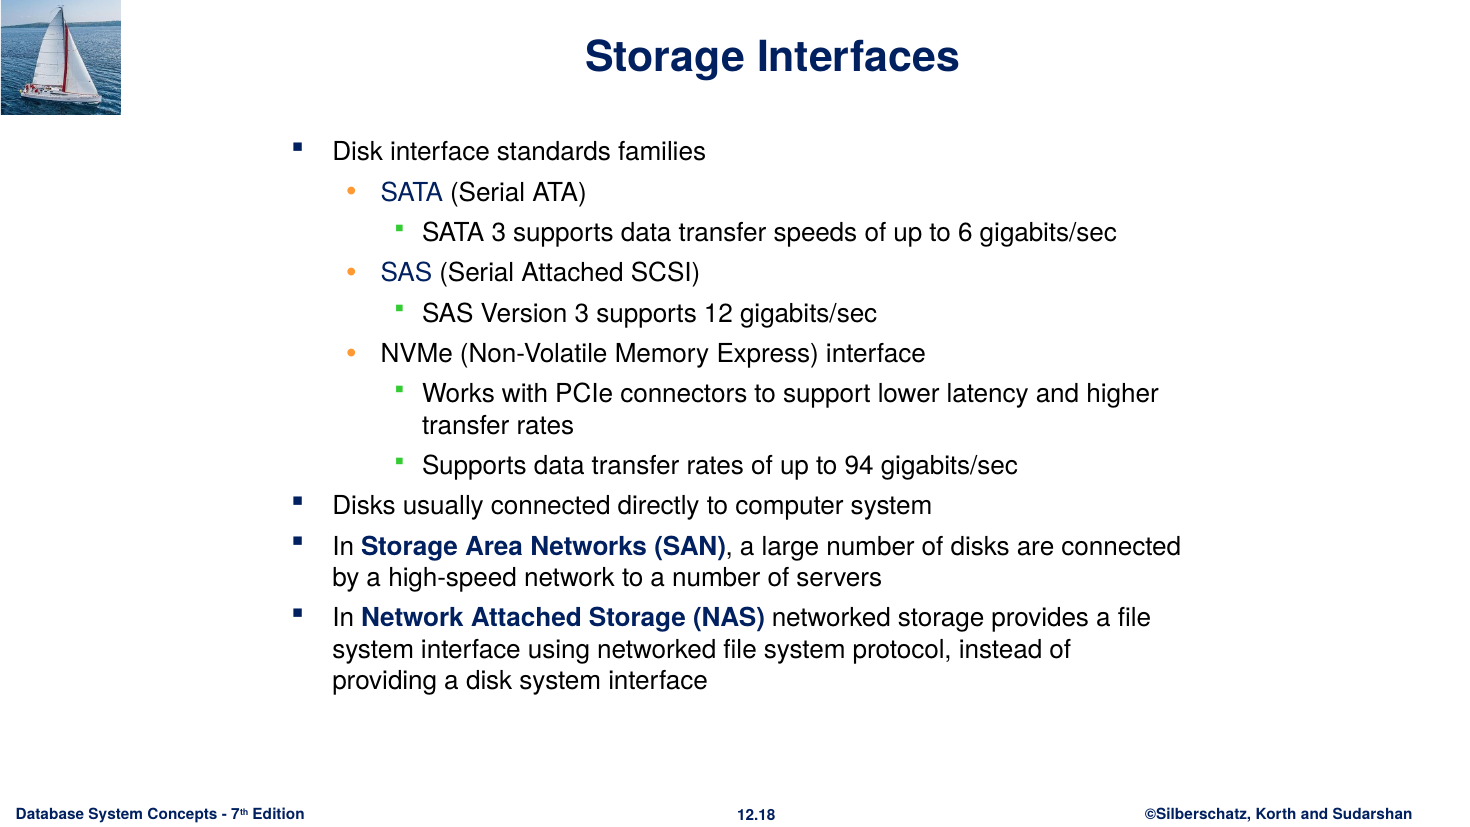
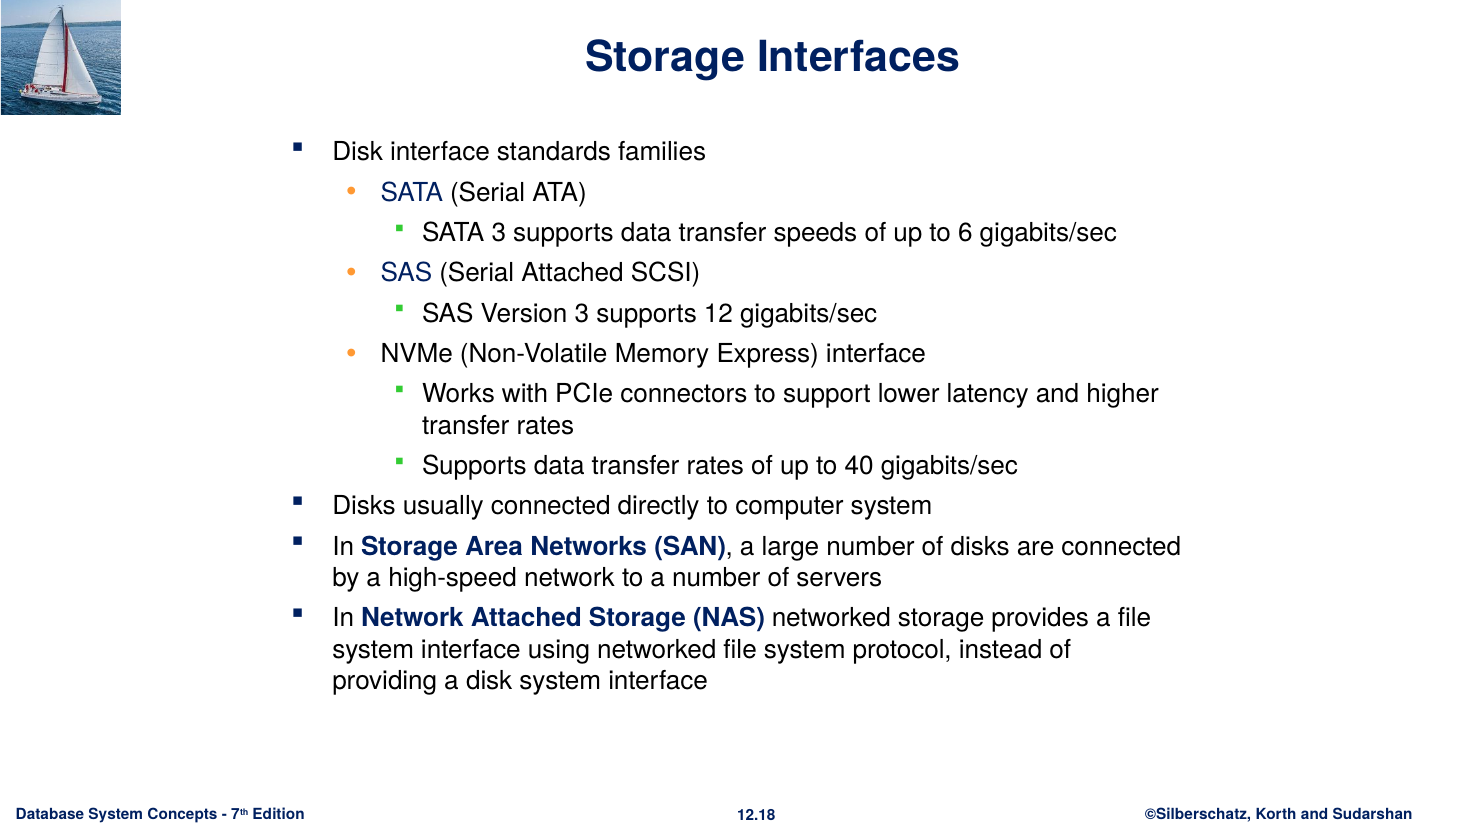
94: 94 -> 40 (859, 466)
